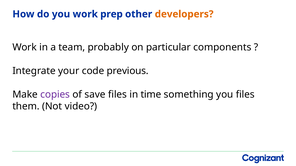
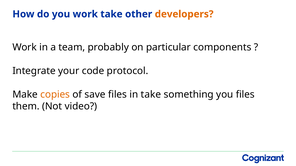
work prep: prep -> take (111, 14)
previous: previous -> protocol (128, 71)
copies colour: purple -> orange (55, 95)
in time: time -> take (151, 95)
